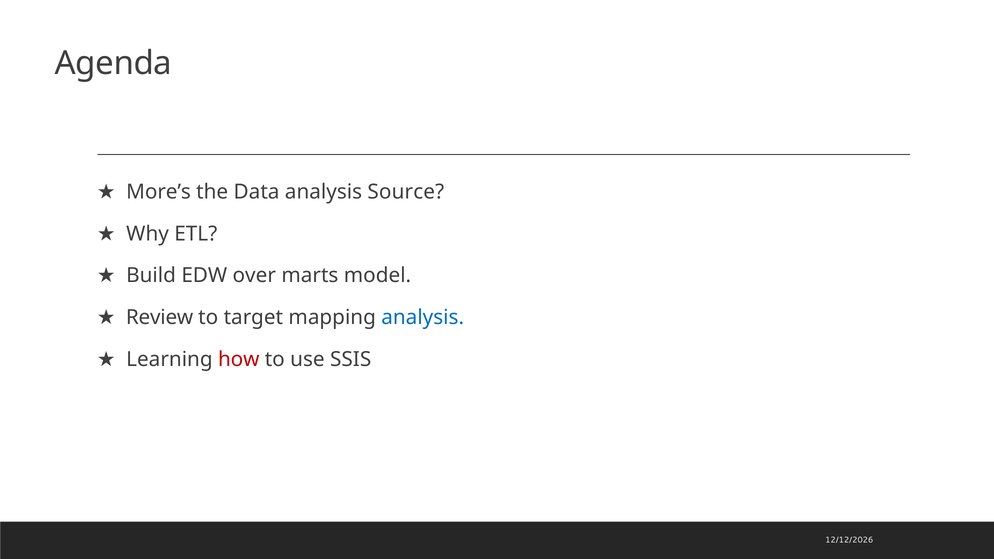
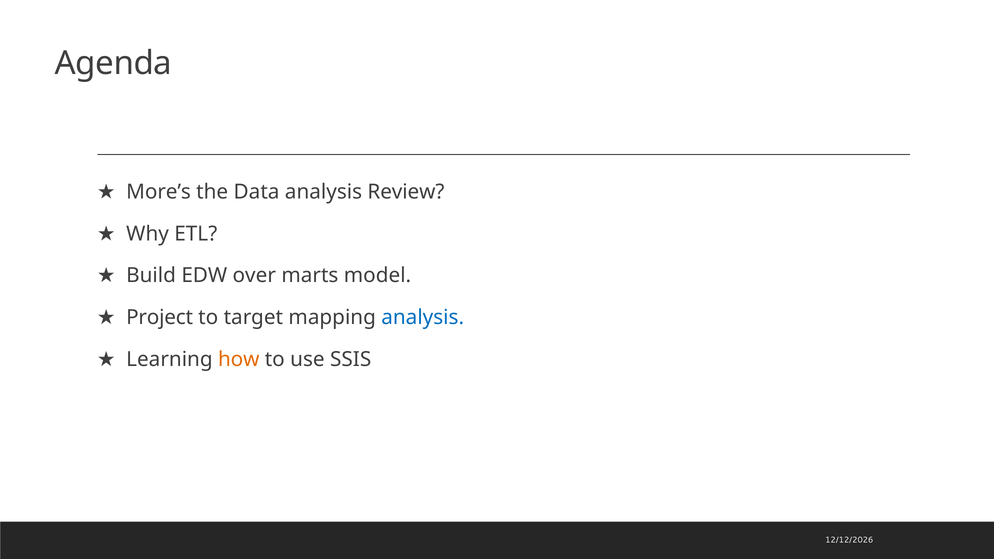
Source: Source -> Review (406, 192)
Review: Review -> Project (160, 318)
how colour: red -> orange (239, 359)
